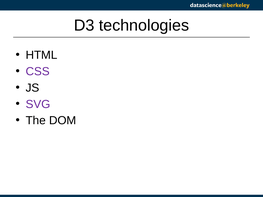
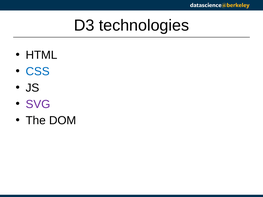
CSS colour: purple -> blue (38, 72)
